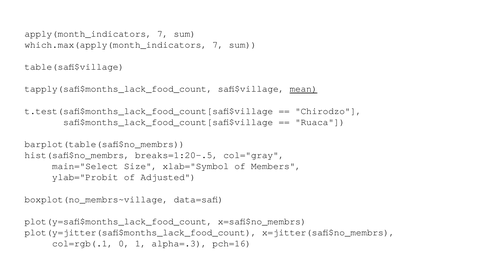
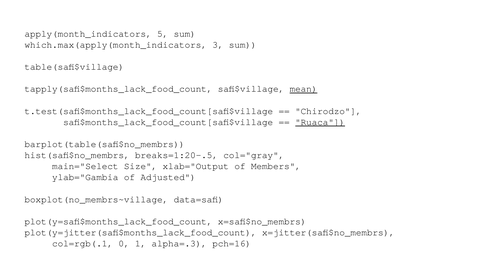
apply(month_indicators 7: 7 -> 5 (163, 34)
which.max(apply(month_indicators 7: 7 -> 3 (218, 45)
Ruaca underline: none -> present (320, 122)
xlab="Symbol: xlab="Symbol -> xlab="Output (196, 166)
ylab="Probit: ylab="Probit -> ylab="Gambia (85, 177)
